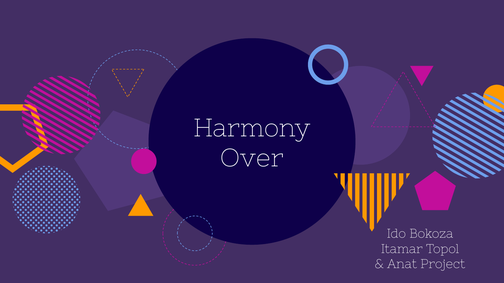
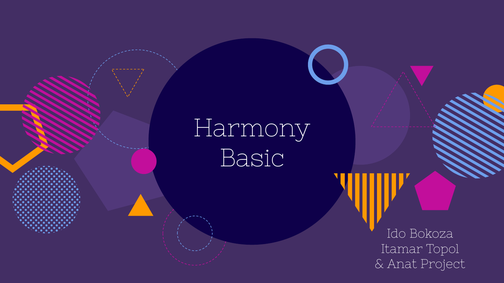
Over: Over -> Basic (252, 159)
